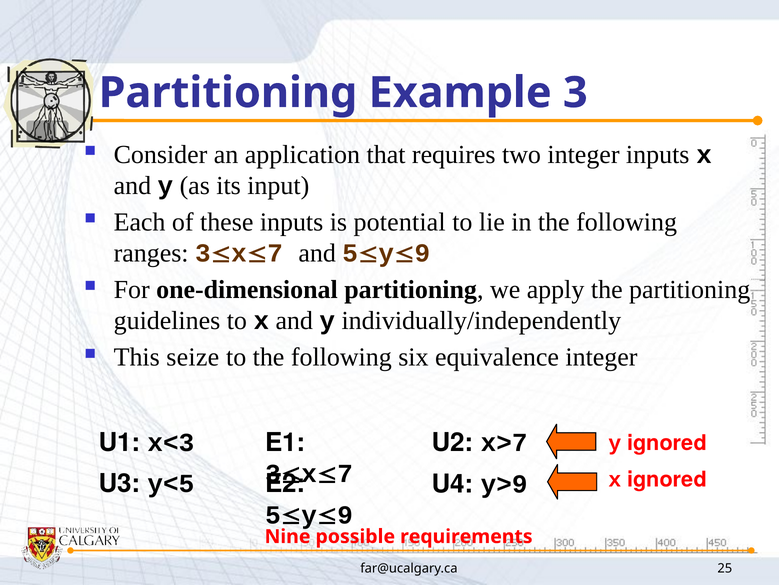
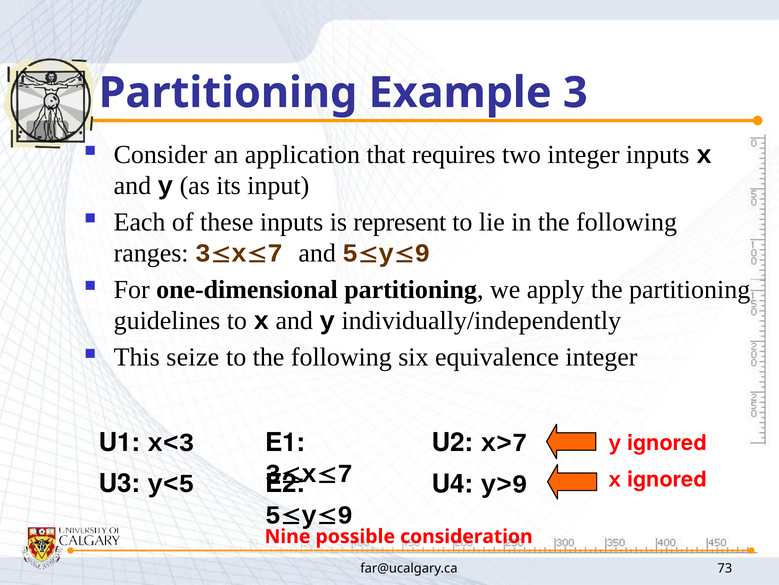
potential: potential -> represent (400, 222)
requirements: requirements -> consideration (466, 536)
25: 25 -> 73 (725, 568)
